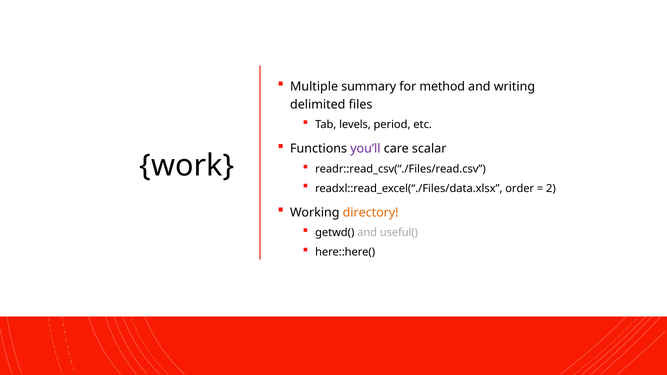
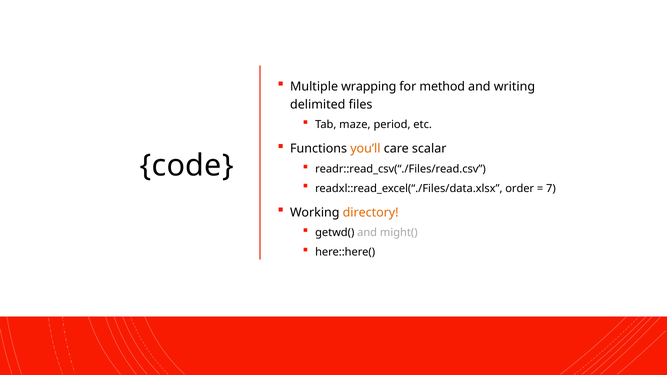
summary: summary -> wrapping (369, 86)
levels: levels -> maze (355, 125)
you’ll colour: purple -> orange (365, 149)
work: work -> code (187, 166)
2: 2 -> 7 (551, 188)
useful(: useful( -> might( (399, 233)
